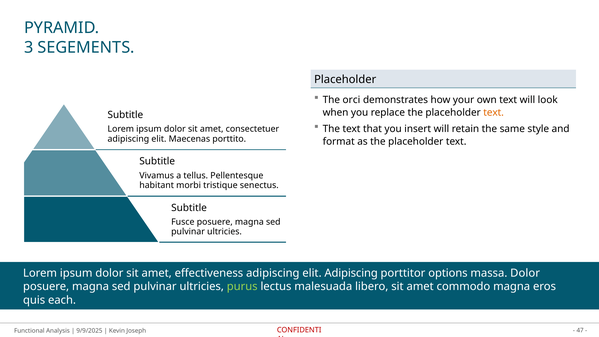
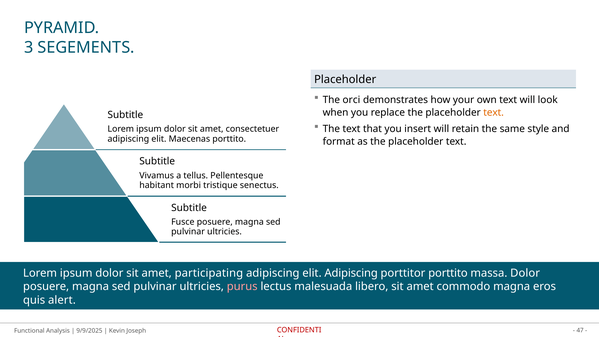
effectiveness: effectiveness -> participating (209, 273)
porttitor options: options -> porttito (448, 273)
purus colour: light green -> pink (242, 286)
each: each -> alert (62, 300)
